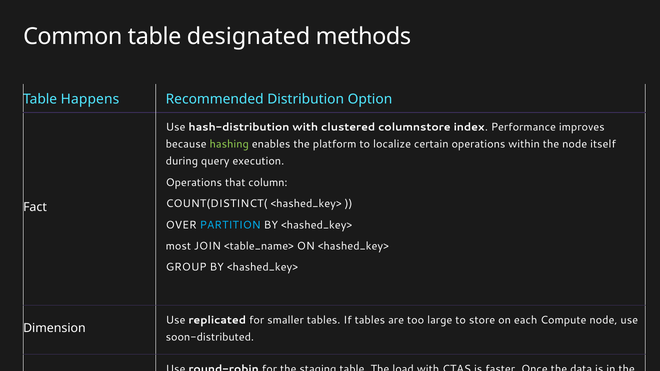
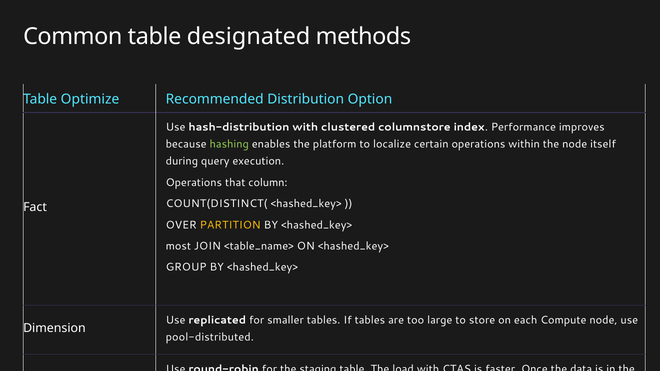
Happens: Happens -> Optimize (90, 99)
PARTITION colour: light blue -> yellow (230, 225)
soon-distributed: soon-distributed -> pool-distributed (210, 338)
